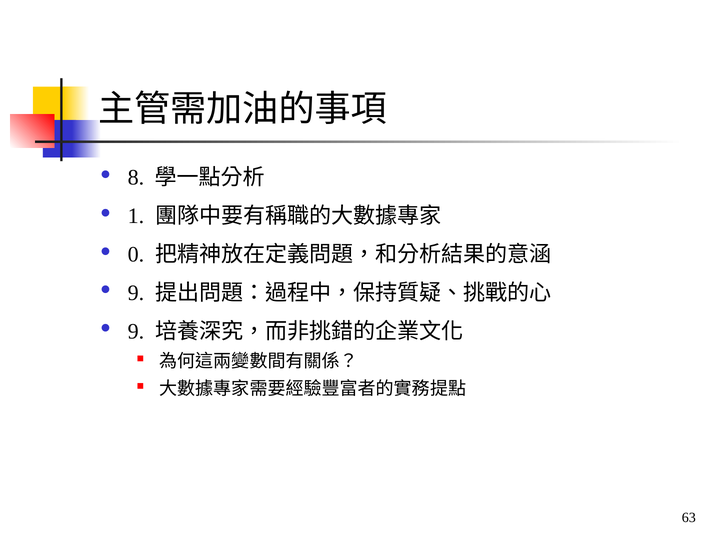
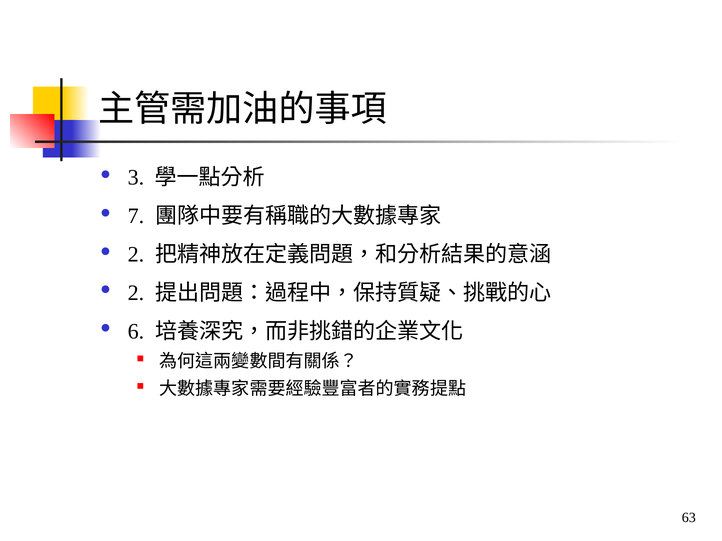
8: 8 -> 3 (136, 178)
1: 1 -> 7 (136, 216)
0: 0 -> 2 (136, 255)
9: 9 -> 2 (136, 293)
9: 9 -> 6 (136, 332)
